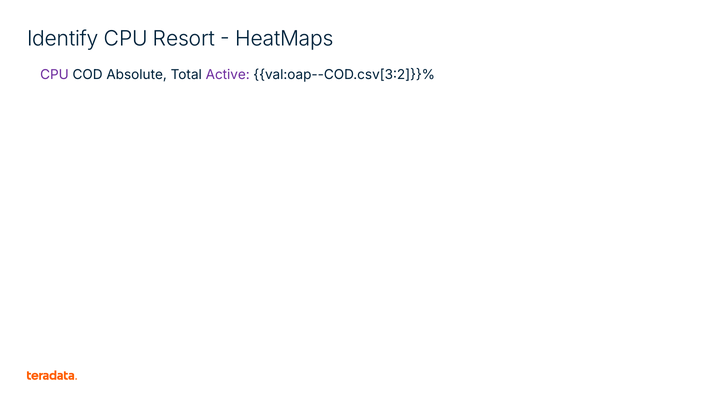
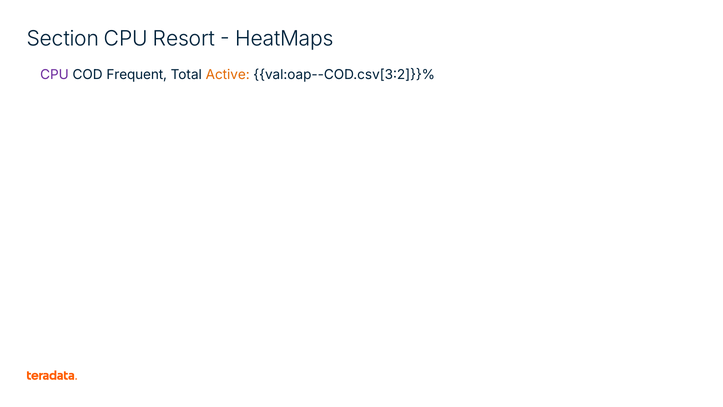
Identify: Identify -> Section (63, 39)
Absolute: Absolute -> Frequent (137, 75)
Active colour: purple -> orange (228, 75)
